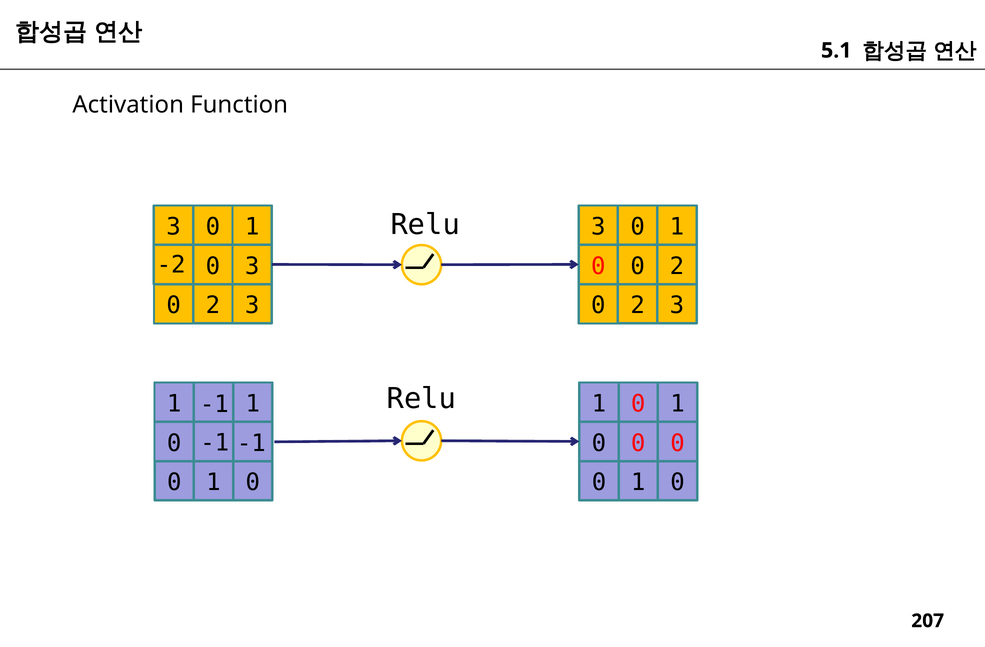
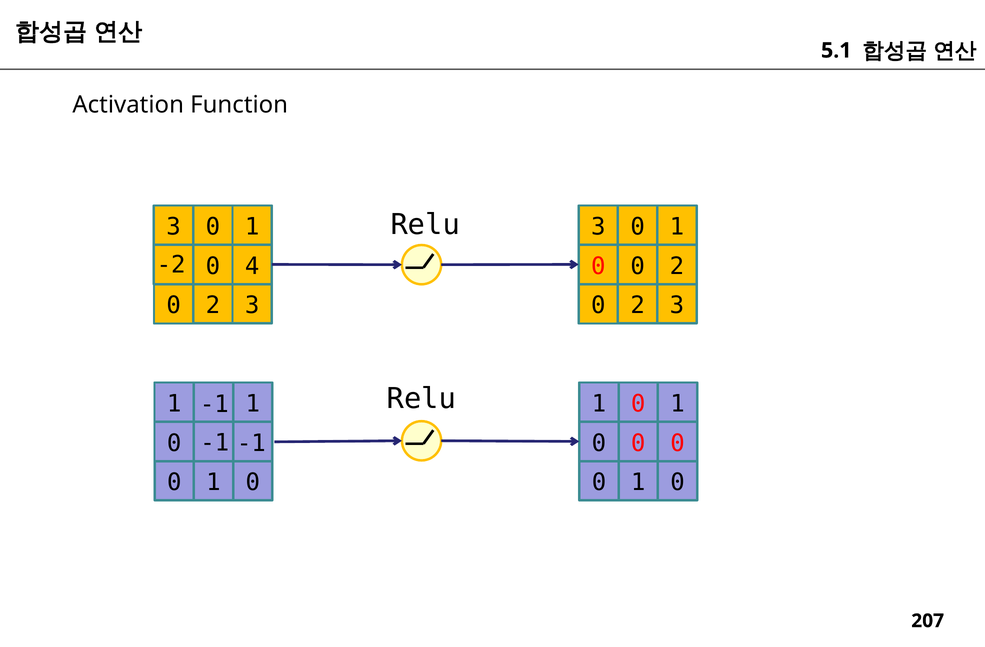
3: 3 -> 4 (252, 266)
